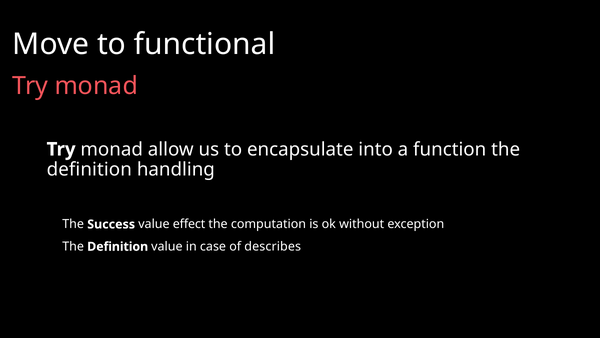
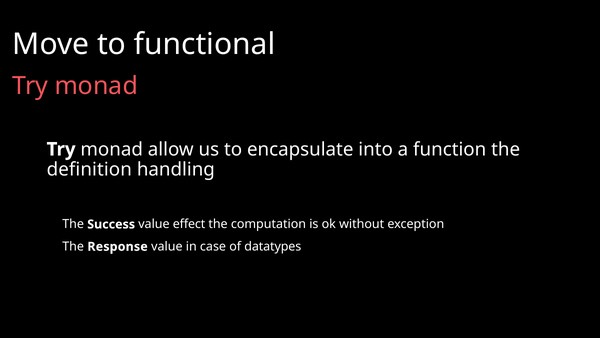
Definition: Definition -> Response (118, 246)
describes: describes -> datatypes (273, 246)
